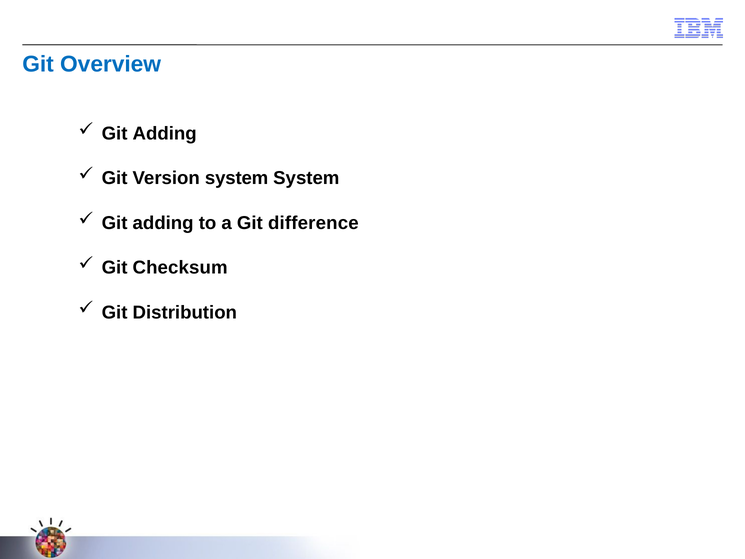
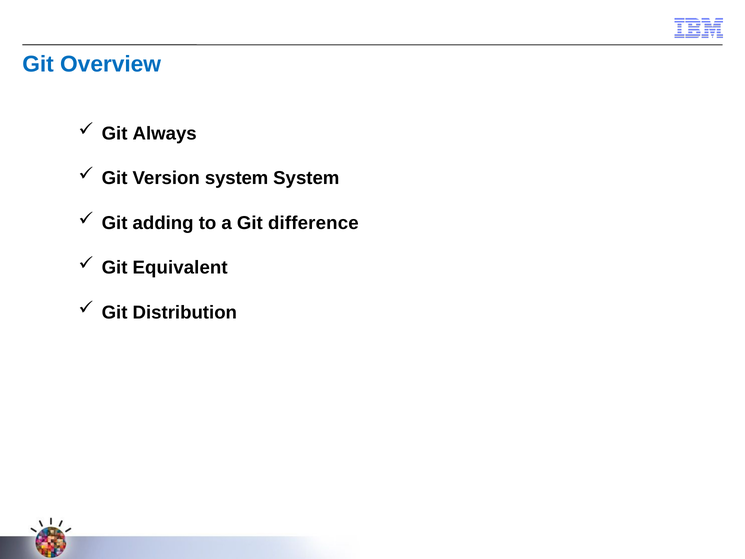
Adding: Adding -> Always (165, 133)
Checksum: Checksum -> Equivalent (180, 268)
